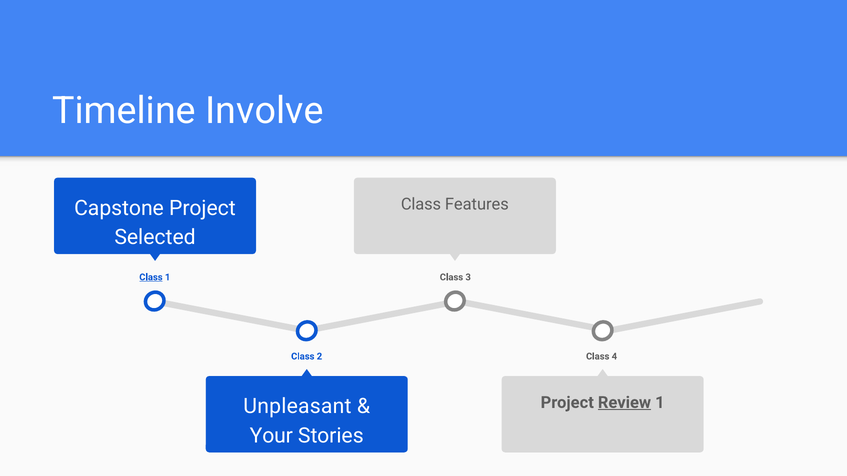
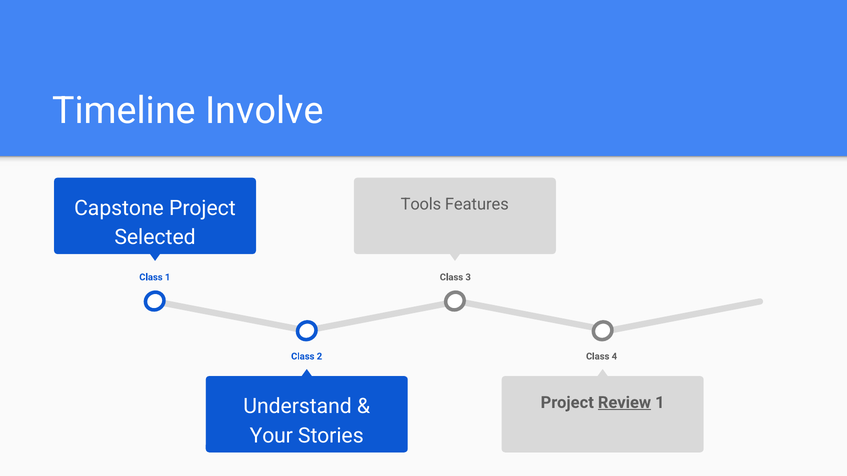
Class: Class -> Tools (421, 204)
Class underline: present -> none (151, 277)
Unpleasant: Unpleasant -> Understand (298, 407)
